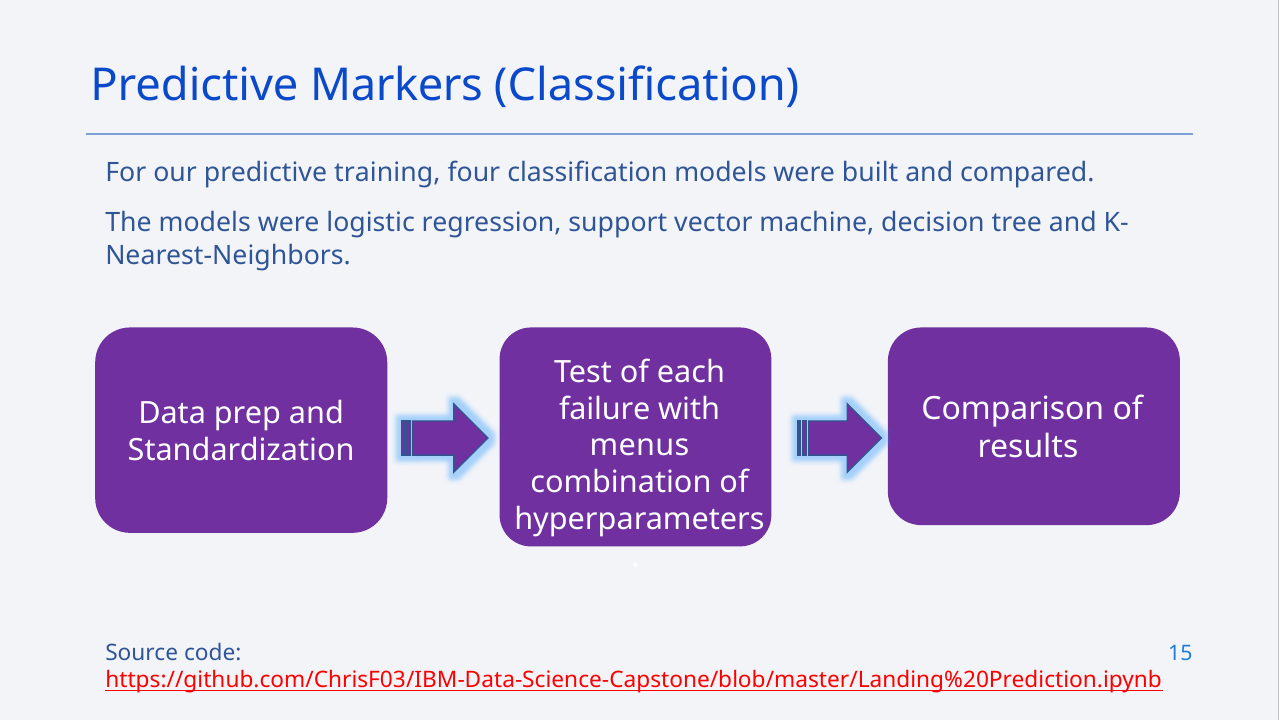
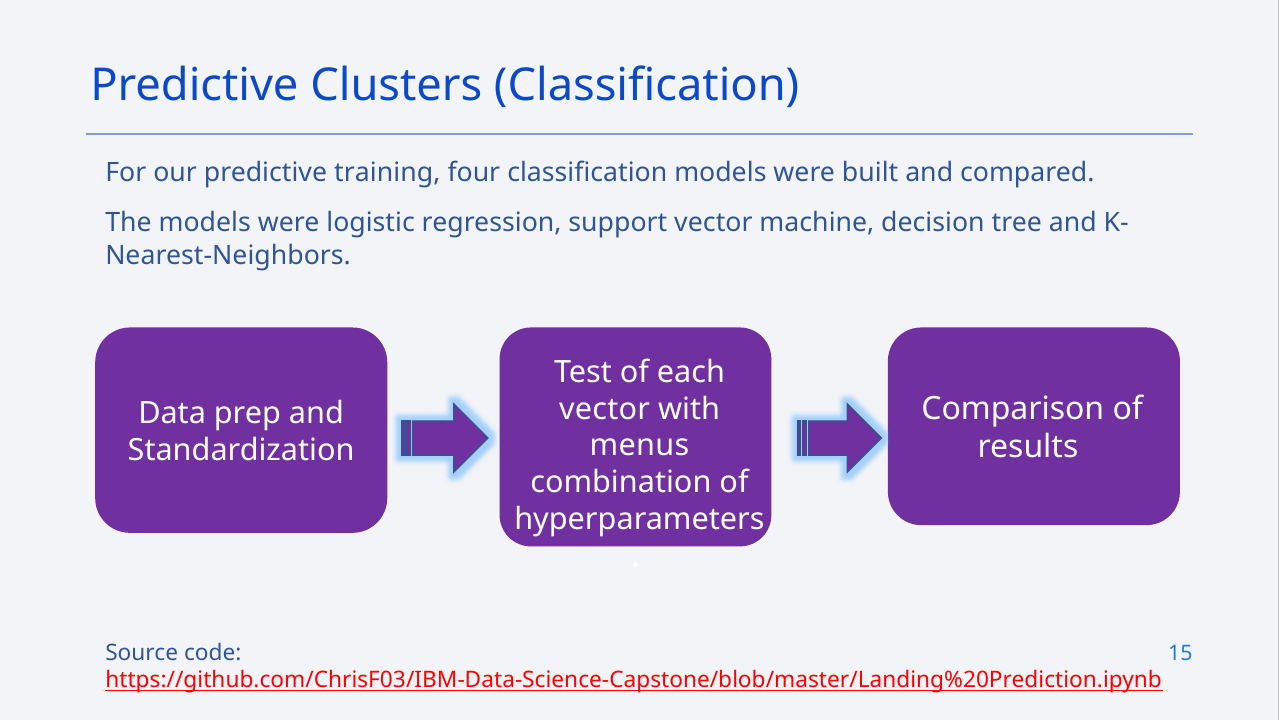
Markers: Markers -> Clusters (396, 85)
failure: failure -> vector (605, 409)
